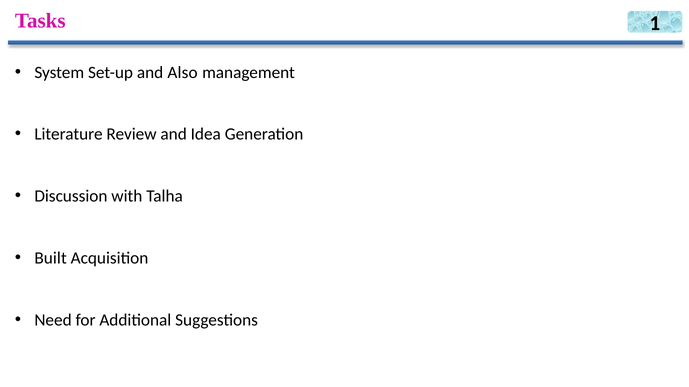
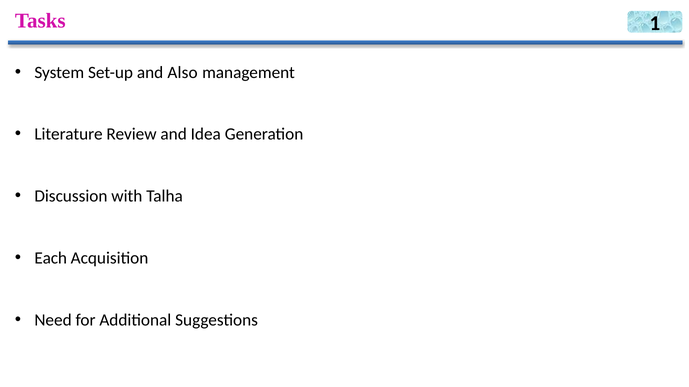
Built: Built -> Each (51, 258)
